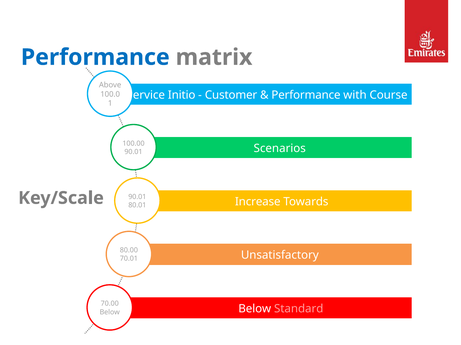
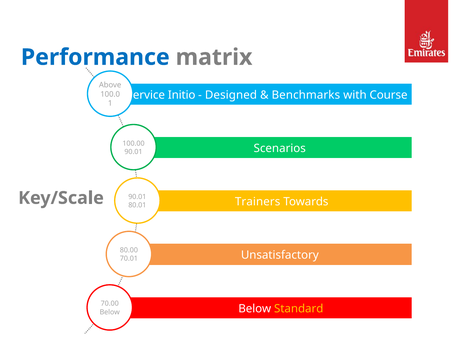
Customer: Customer -> Designed (231, 95)
Performance: Performance -> Benchmarks (306, 95)
Increase: Increase -> Trainers (258, 202)
Standard colour: pink -> yellow (299, 309)
